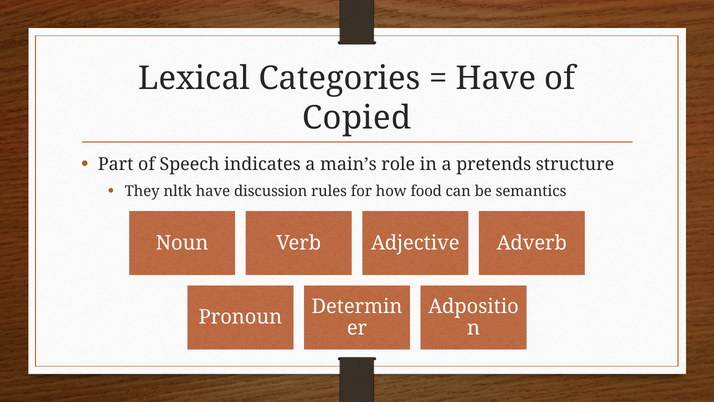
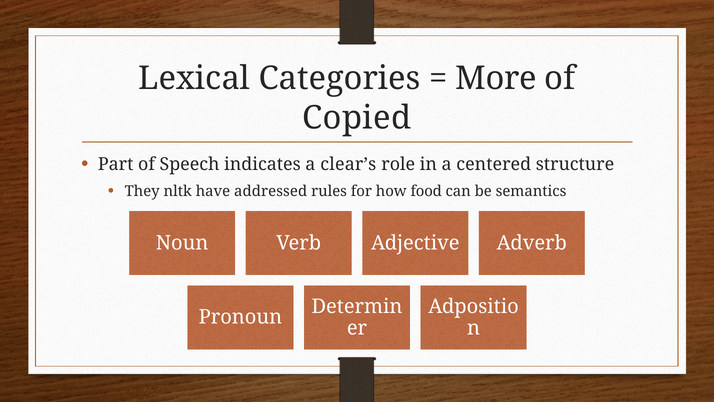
Have: Have -> More (496, 78)
main’s: main’s -> clear’s (348, 164)
pretends: pretends -> centered (494, 164)
discussion: discussion -> addressed (271, 191)
